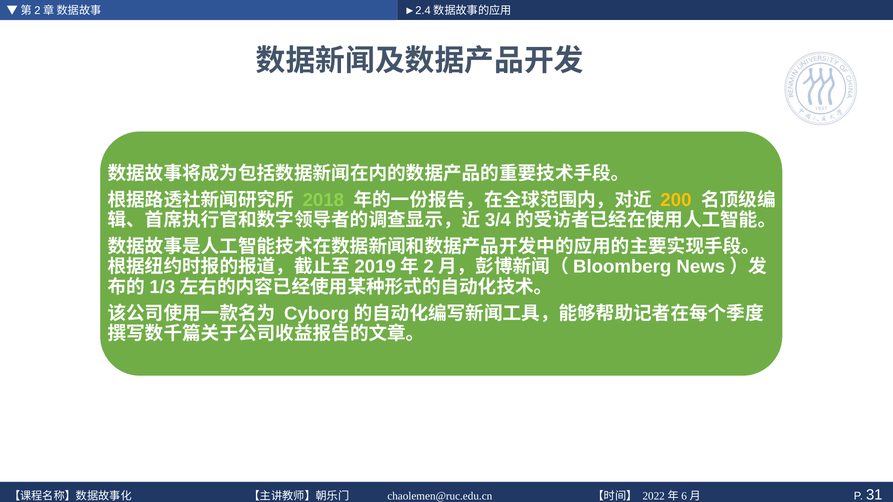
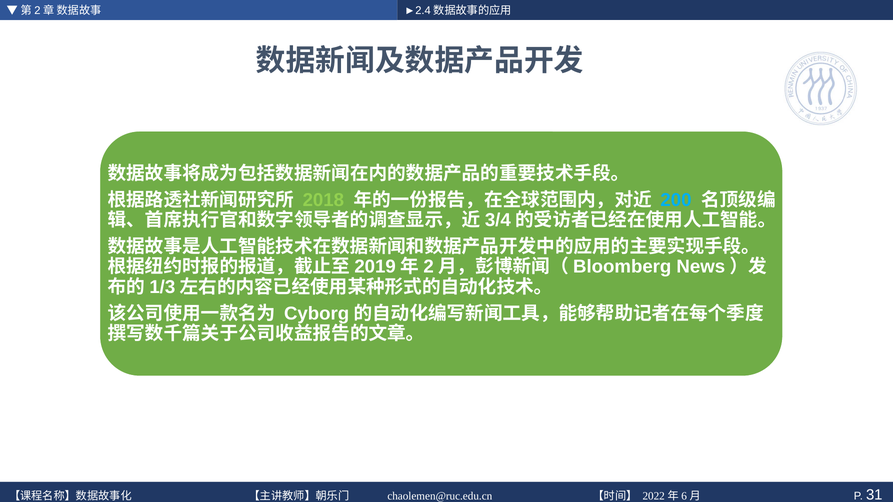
200 colour: yellow -> light blue (676, 200)
